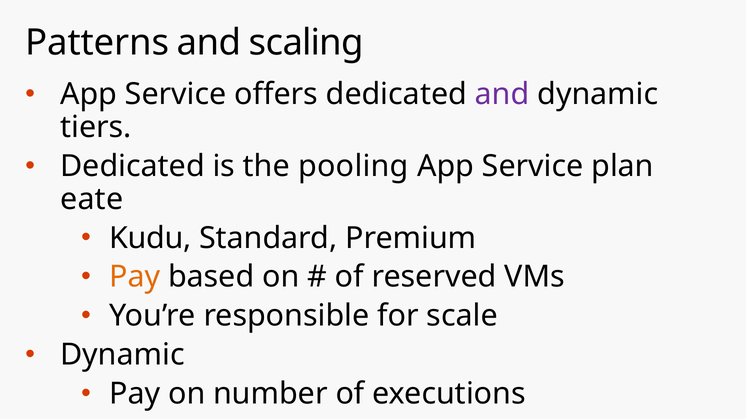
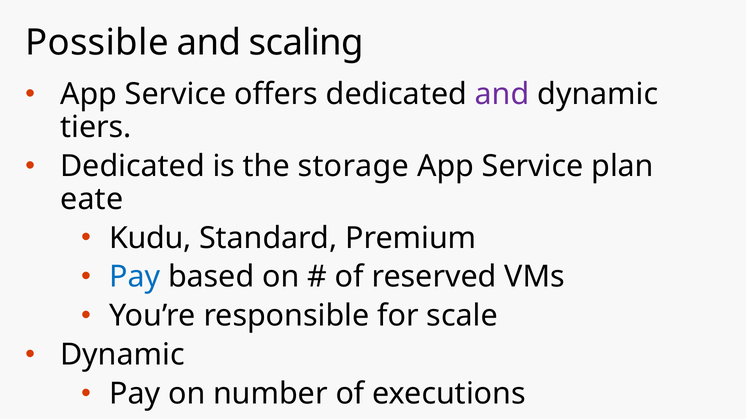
Patterns: Patterns -> Possible (97, 43)
pooling: pooling -> storage (353, 166)
Pay colour: orange -> blue (135, 277)
